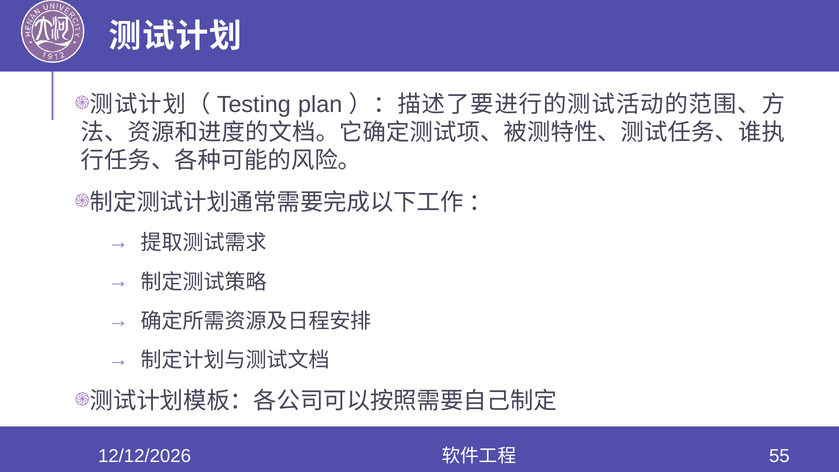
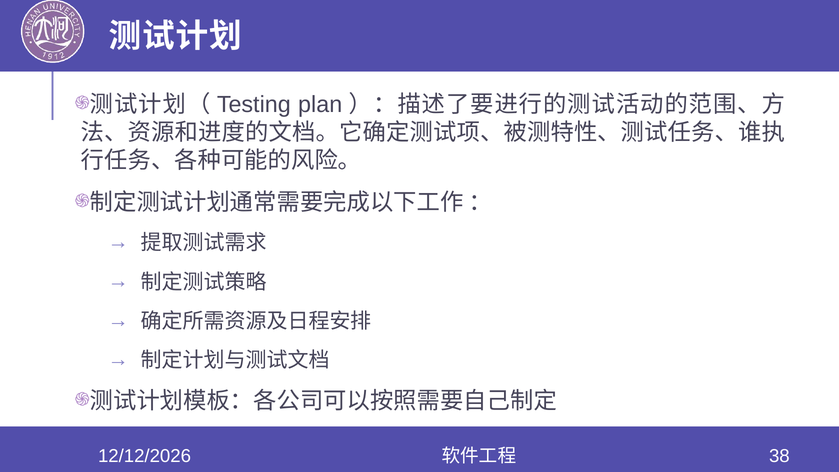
55: 55 -> 38 (779, 456)
